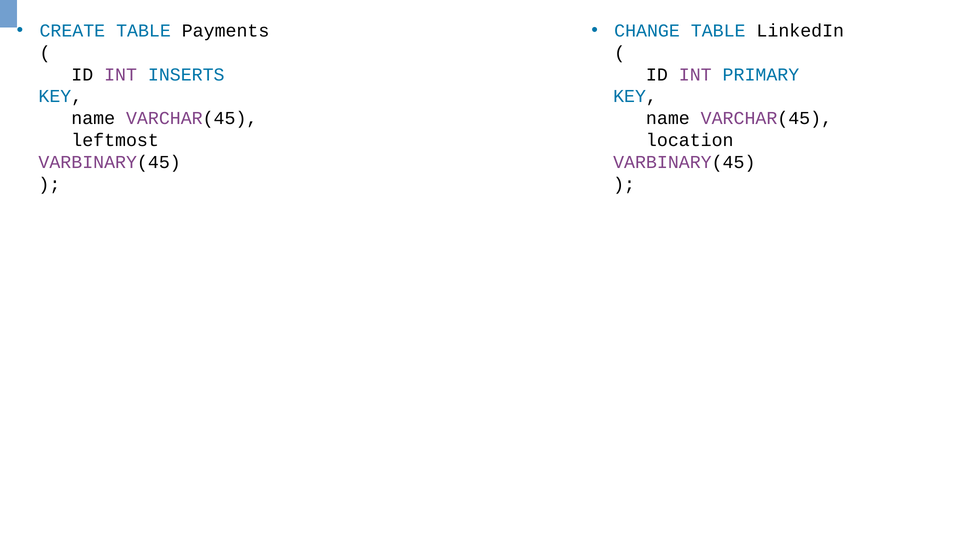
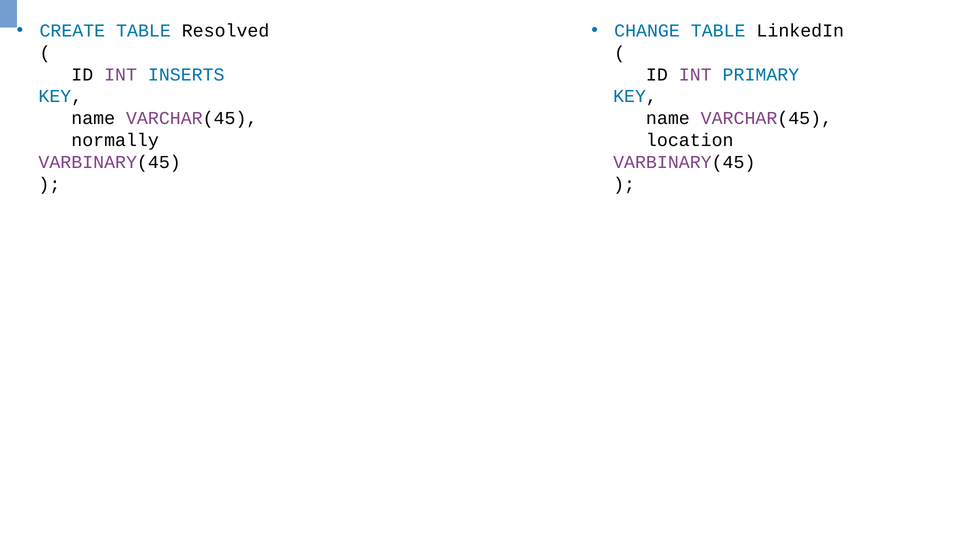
Payments: Payments -> Resolved (226, 31)
leftmost: leftmost -> normally (115, 140)
